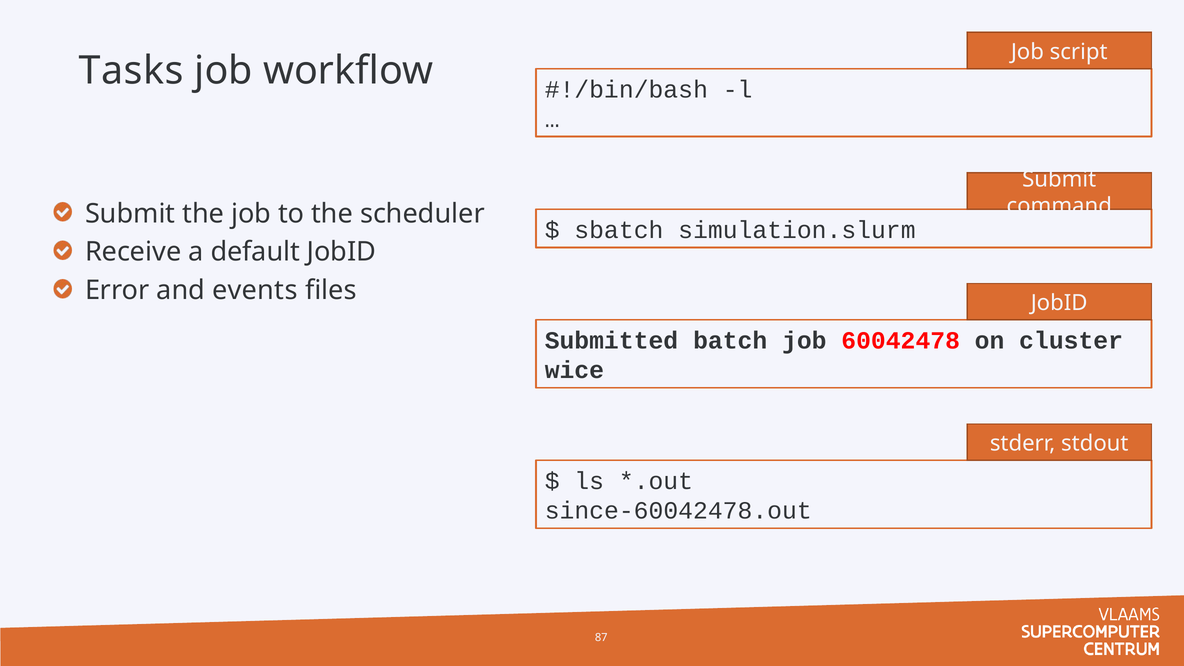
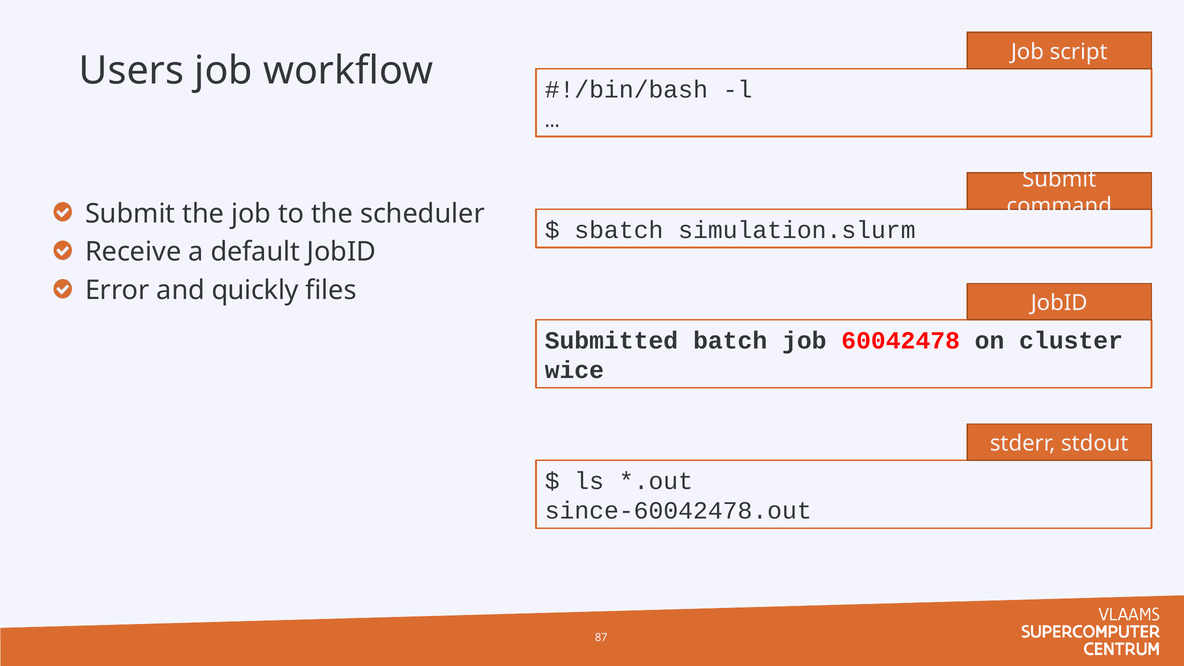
Tasks: Tasks -> Users (131, 70)
events: events -> quickly (255, 290)
